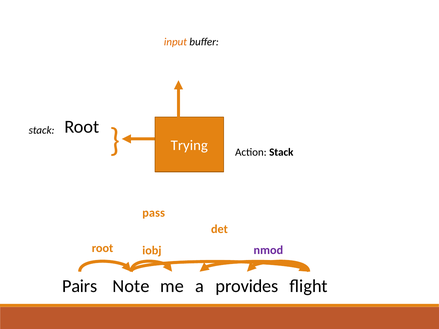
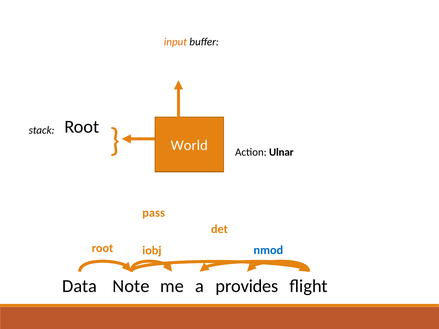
Action Stack: Stack -> Ulnar (281, 152)
Trying: Trying -> World (189, 146)
nmod colour: purple -> blue (268, 250)
Pairs: Pairs -> Data (80, 286)
